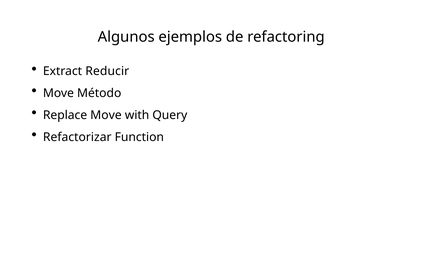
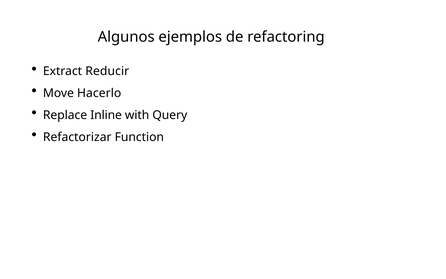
Método: Método -> Hacerlo (99, 93)
Replace Move: Move -> Inline (106, 115)
